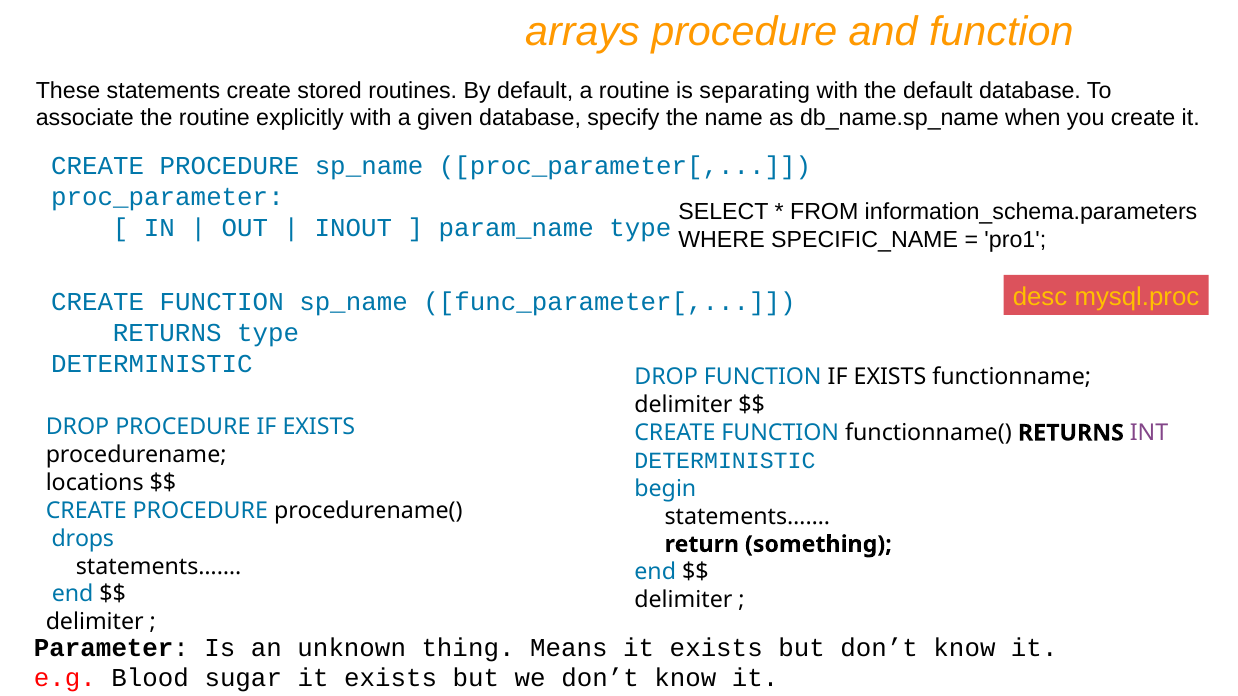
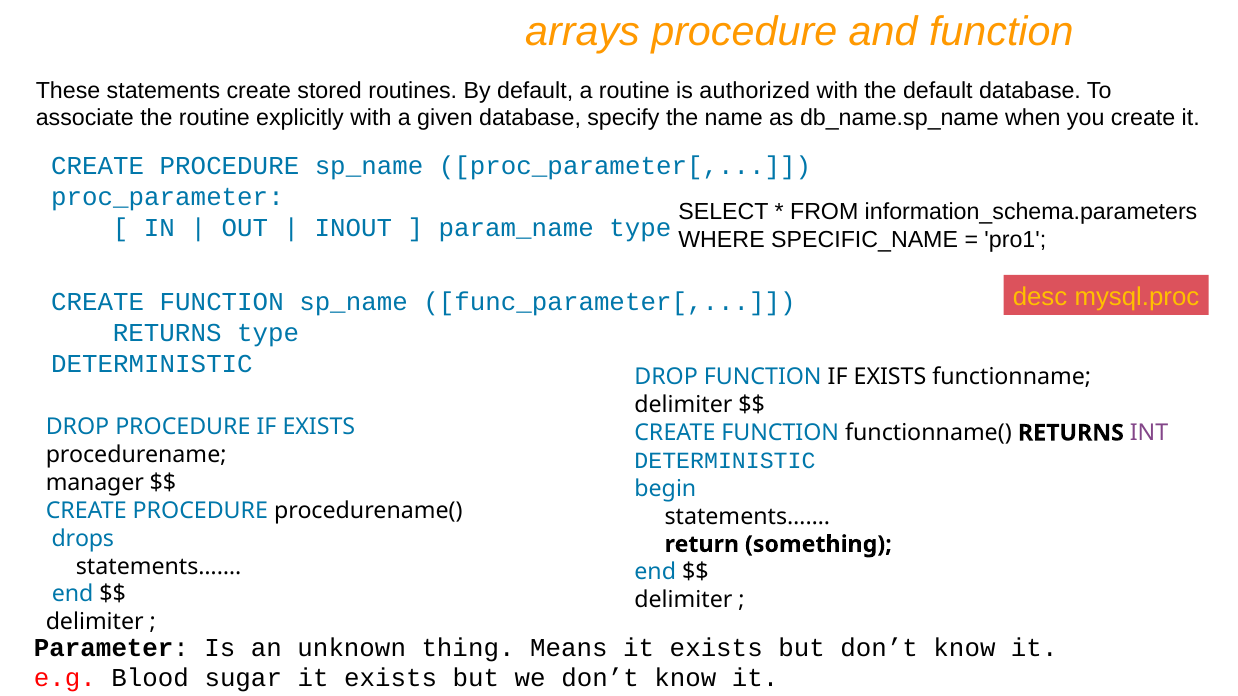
separating: separating -> authorized (755, 90)
locations: locations -> manager (95, 483)
